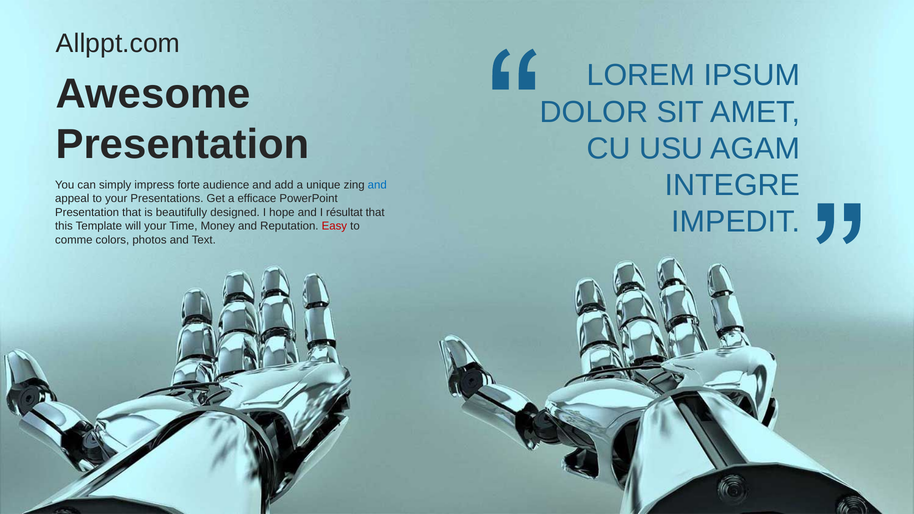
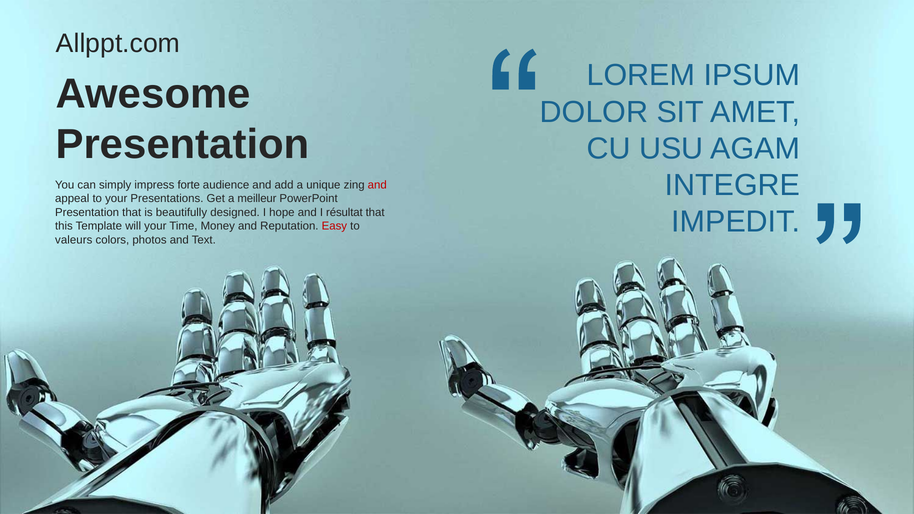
and colour: blue -> red (377, 185)
efficace: efficace -> meilleur (257, 199)
comme: comme -> valeurs (74, 240)
